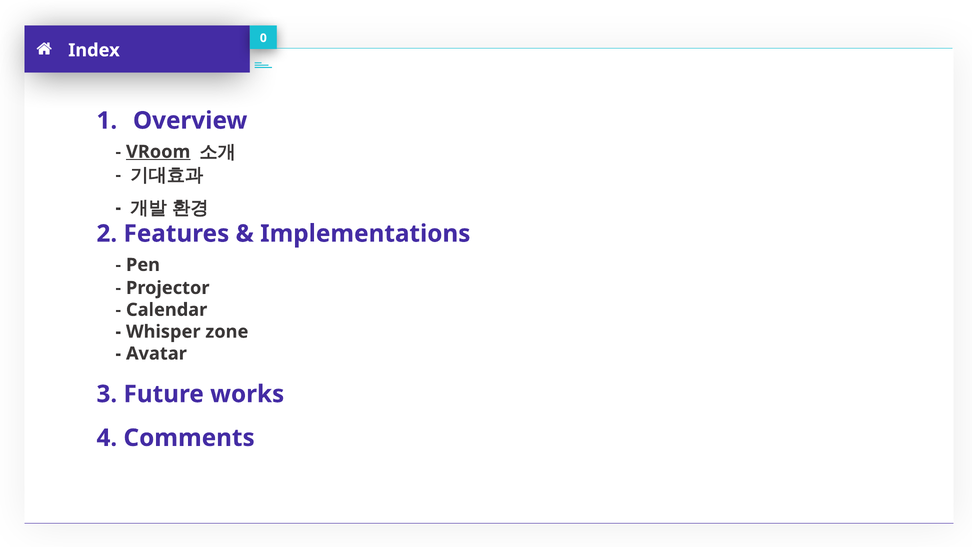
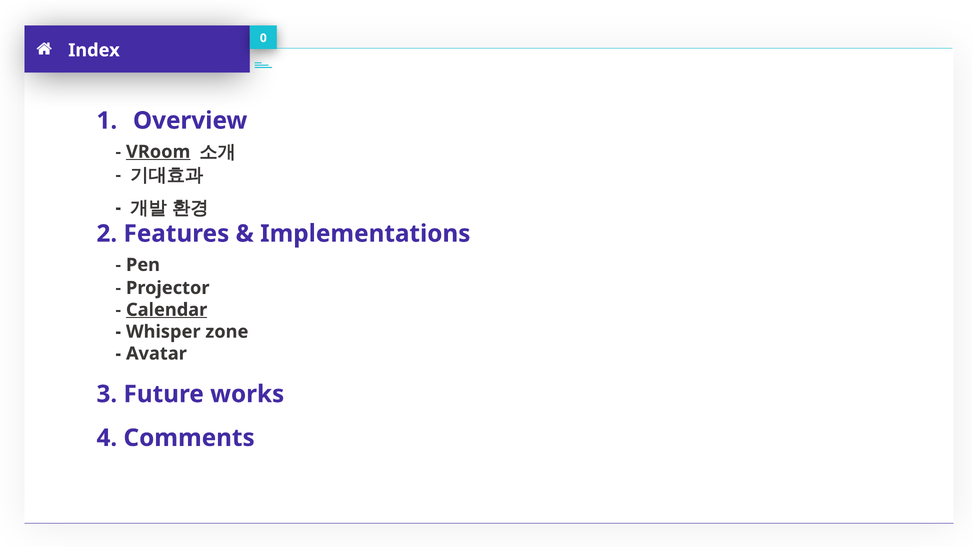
Calendar underline: none -> present (167, 310)
